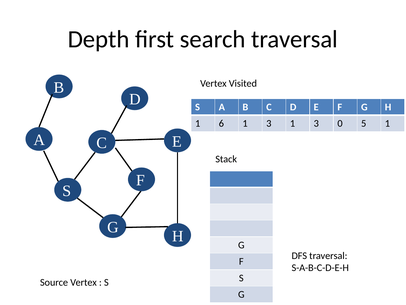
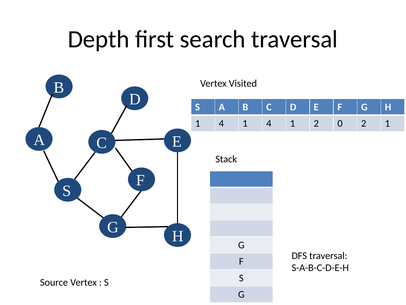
6: 6 -> 4 (221, 123)
3: 3 -> 4 (269, 123)
3: 3 -> 2 (316, 123)
0 5: 5 -> 2 (364, 123)
